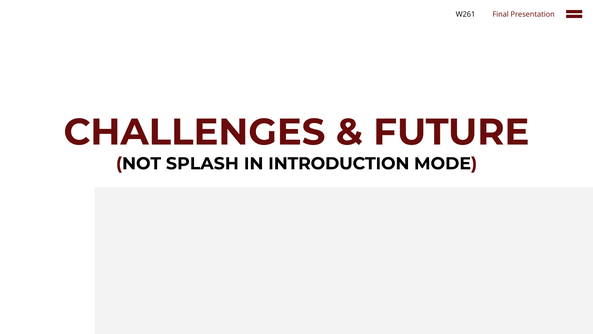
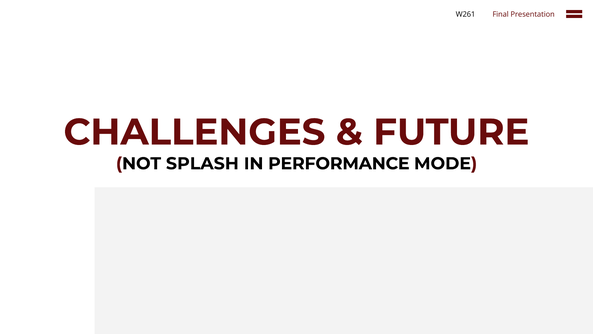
INTRODUCTION: INTRODUCTION -> PERFORMANCE (339, 163)
